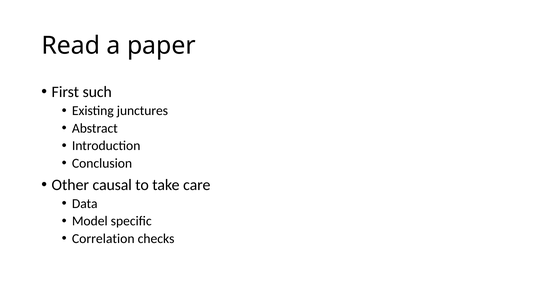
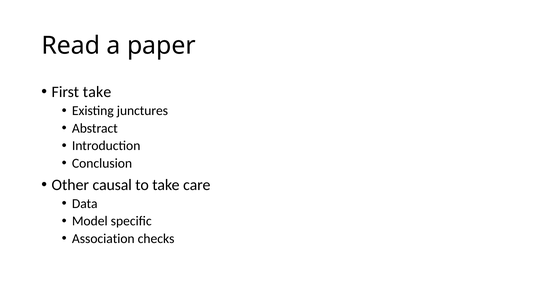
First such: such -> take (97, 92)
Correlation: Correlation -> Association (103, 238)
